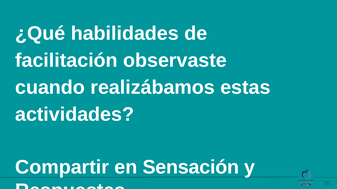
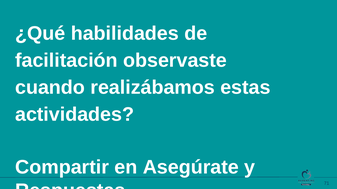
Sensación: Sensación -> Asegúrate (191, 168)
